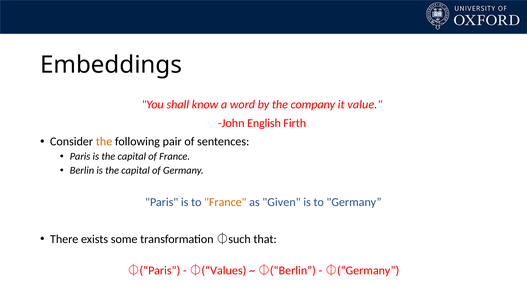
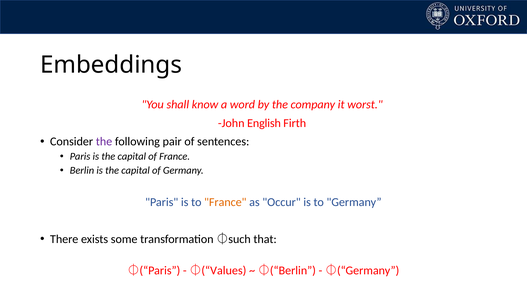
value: value -> worst (365, 105)
the colour: orange -> purple (104, 142)
Given: Given -> Occur (282, 202)
